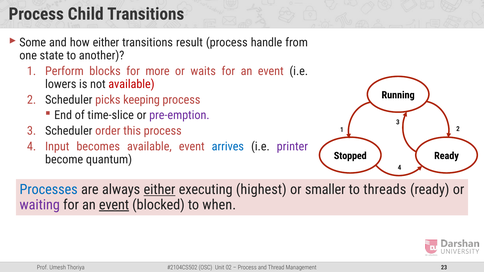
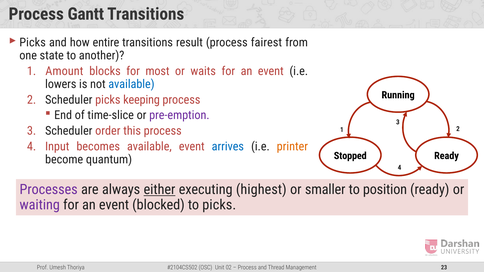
Child: Child -> Gantt (86, 14)
Some: Some -> Picks (33, 43)
how either: either -> entire (106, 43)
handle: handle -> fairest (266, 43)
Perform: Perform -> Amount (64, 71)
more: more -> most (157, 71)
available colour: red -> blue (131, 84)
printer colour: purple -> orange (292, 147)
Processes colour: blue -> purple (49, 190)
threads: threads -> position (385, 190)
event underline: present -> none (114, 205)
to when: when -> picks (219, 205)
